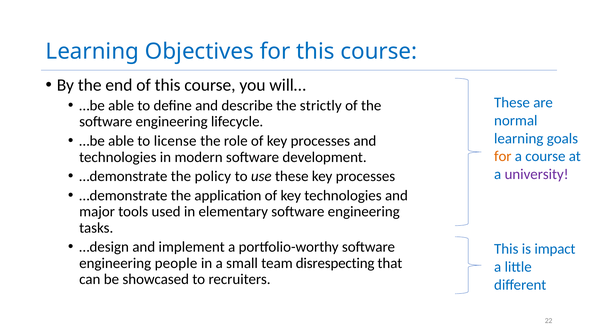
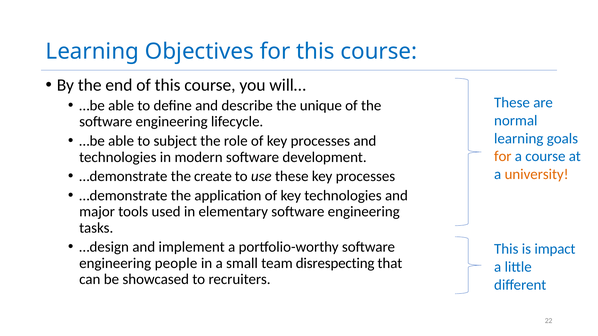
strictly: strictly -> unique (321, 106)
license: license -> subject (175, 141)
university colour: purple -> orange (537, 174)
policy: policy -> create (213, 176)
